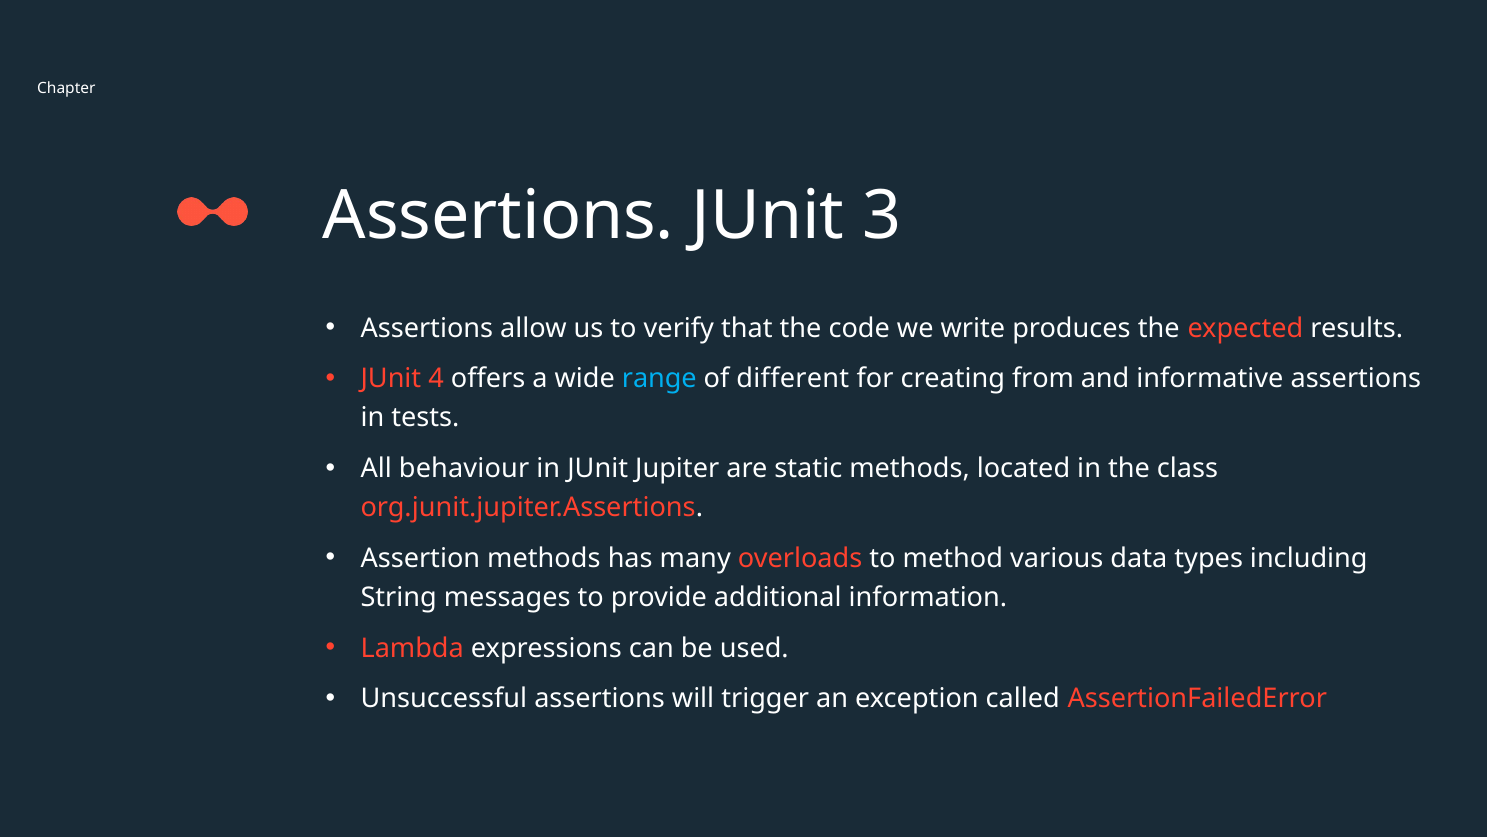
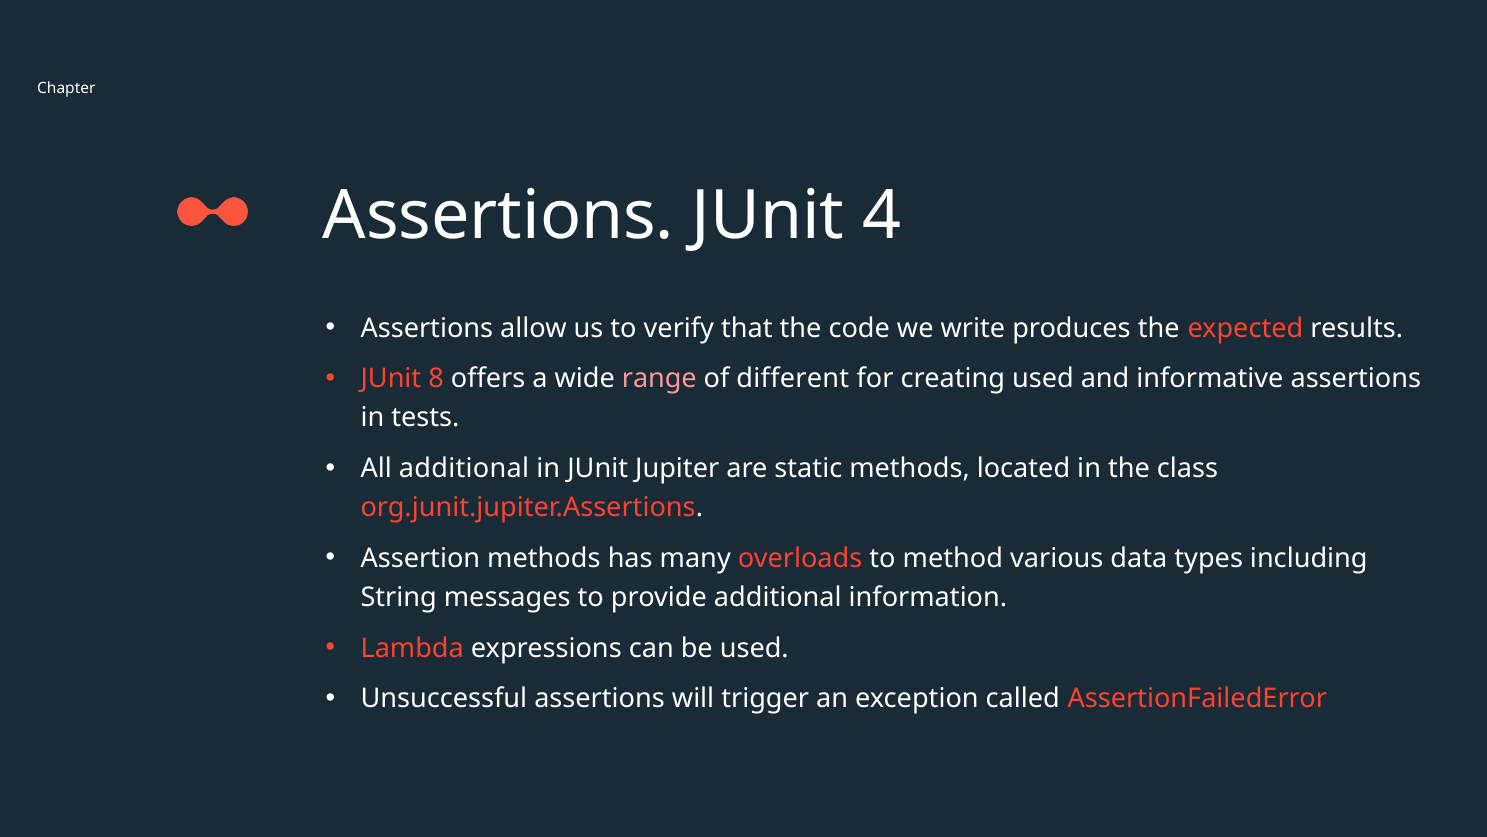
3: 3 -> 4 (882, 216)
4: 4 -> 8 (436, 379)
range colour: light blue -> pink (659, 379)
creating from: from -> used (1043, 379)
All behaviour: behaviour -> additional (464, 468)
